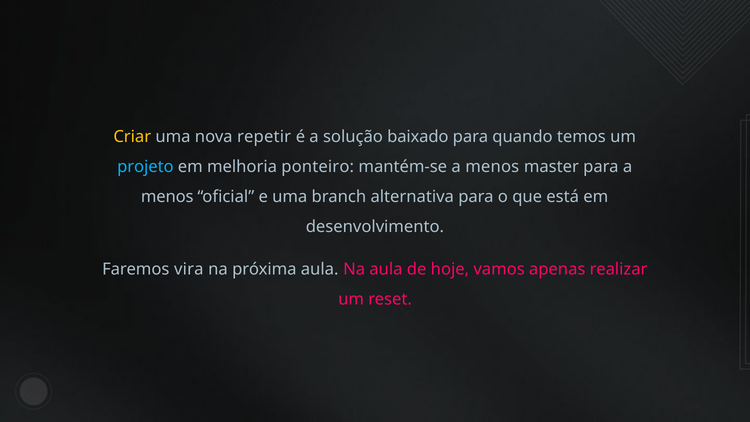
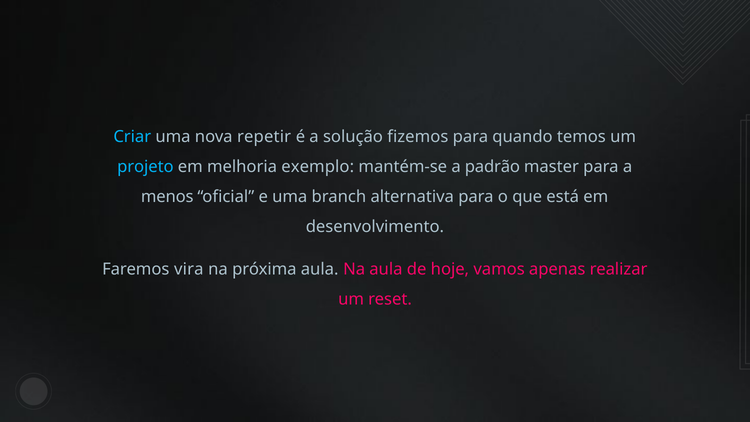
Criar colour: yellow -> light blue (132, 137)
baixado: baixado -> fizemos (418, 137)
ponteiro: ponteiro -> exemplo (318, 167)
mantém-se a menos: menos -> padrão (492, 167)
